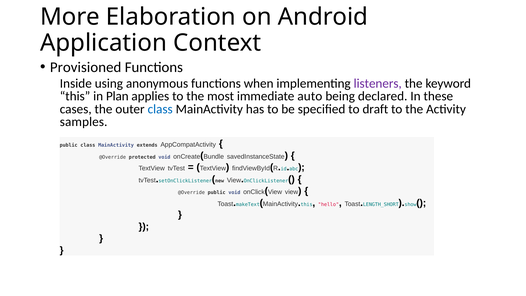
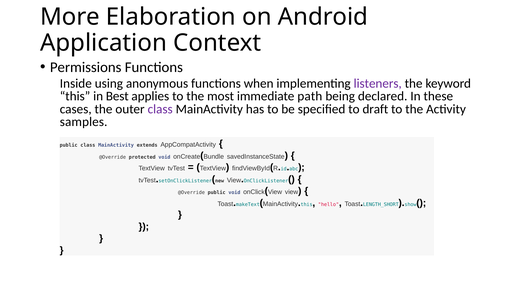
Provisioned: Provisioned -> Permissions (86, 67)
Plan: Plan -> Best (117, 96)
auto: auto -> path (310, 96)
class colour: blue -> purple (160, 109)
